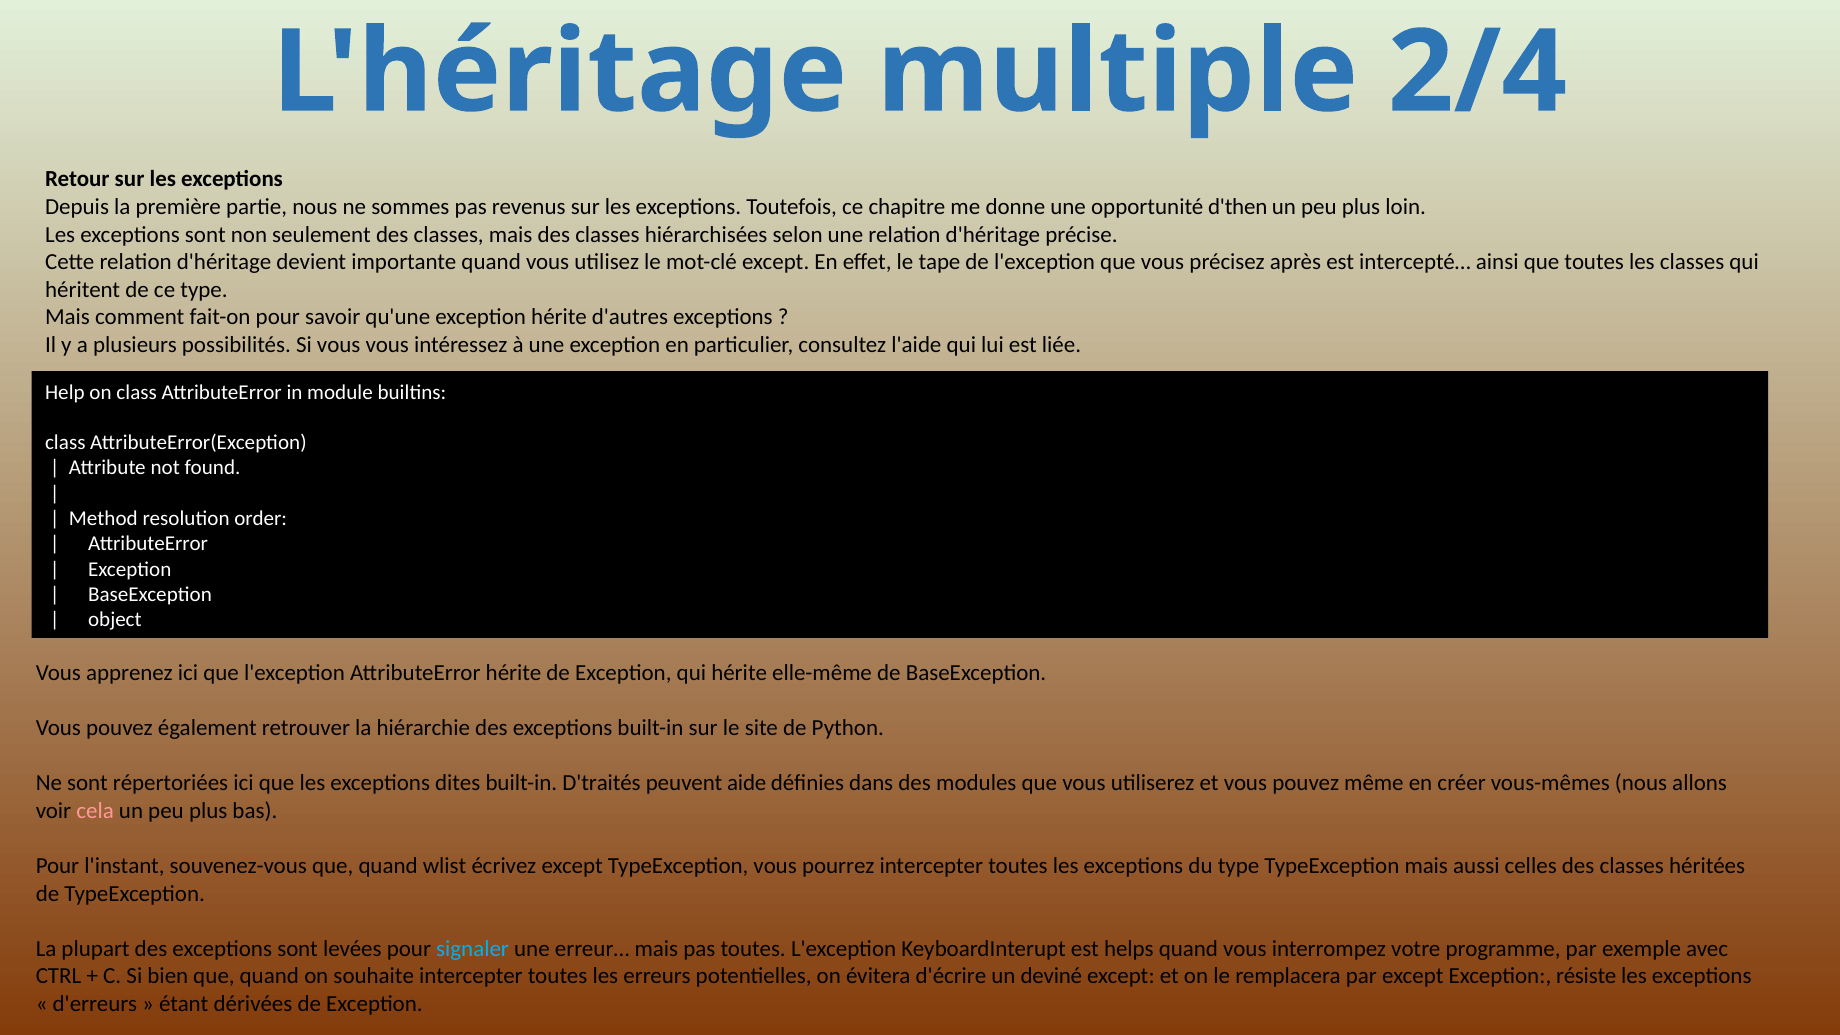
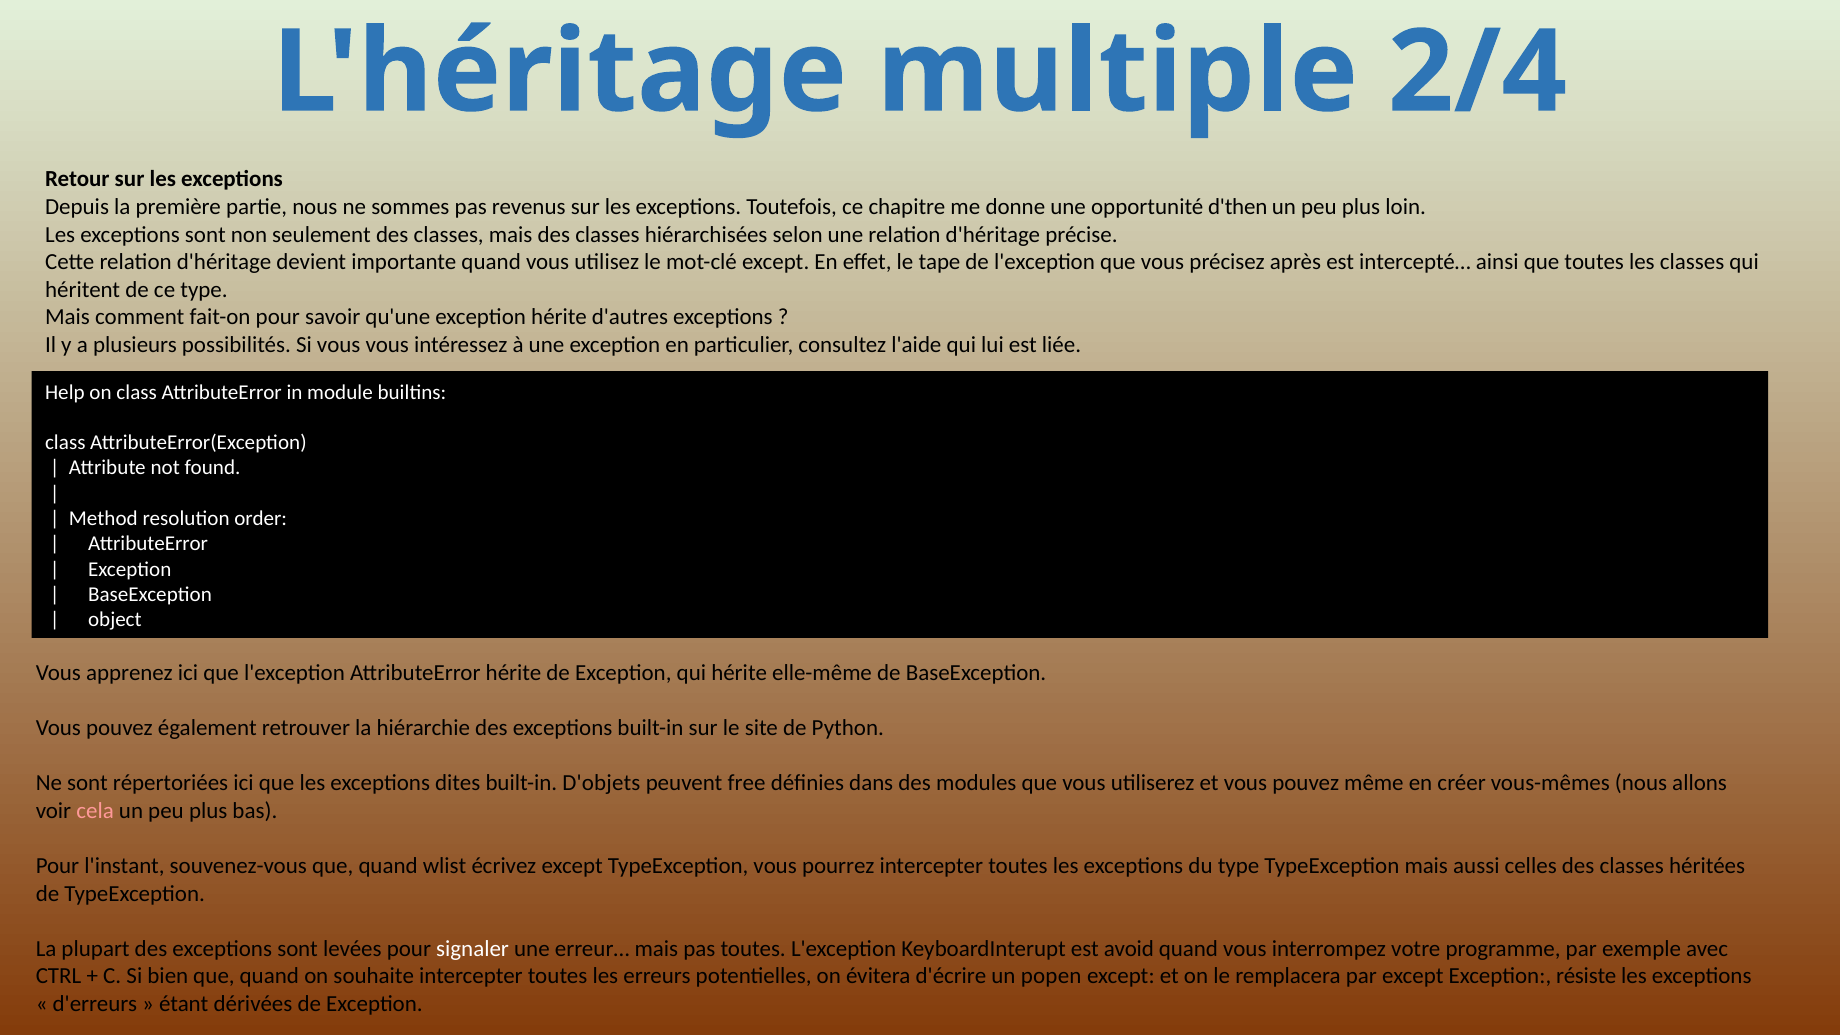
D'traités: D'traités -> D'objets (601, 783)
aide: aide -> free (747, 783)
signaler colour: light blue -> white (473, 949)
helps: helps -> avoid (1129, 949)
deviné: deviné -> popen (1051, 976)
